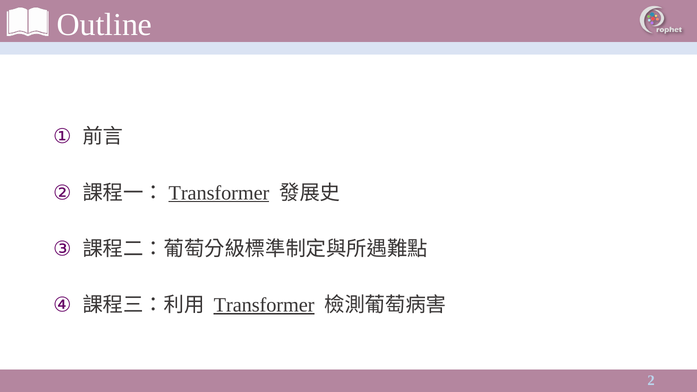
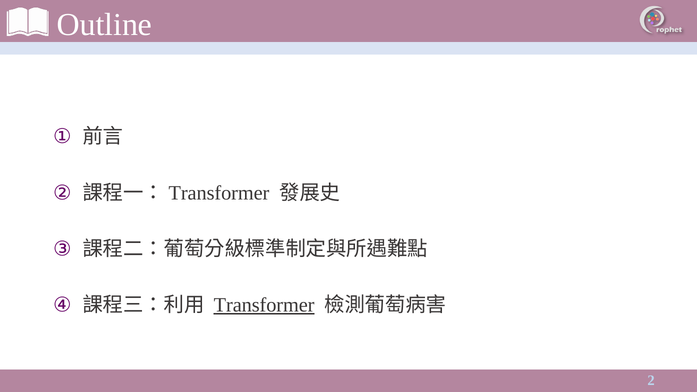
Transformer underline: present -> none (219, 193)
